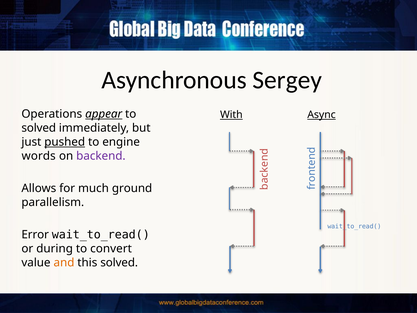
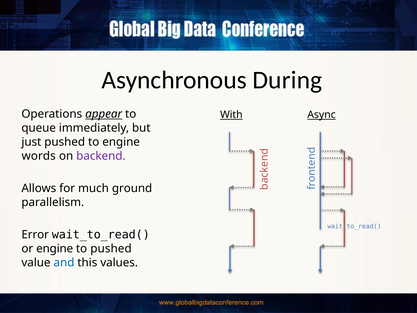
Sergey: Sergey -> During (287, 80)
solved: solved -> queue (39, 128)
pushed underline: present -> none (65, 142)
or during: during -> engine (55, 248)
to convert: convert -> pushed (111, 248)
and colour: orange -> blue (64, 262)
this solved: solved -> values (119, 262)
